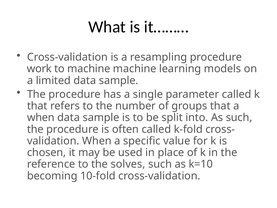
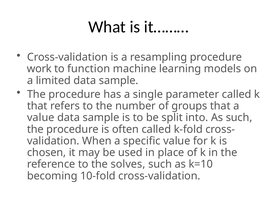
to machine: machine -> function (89, 69)
when: when -> value (41, 117)
